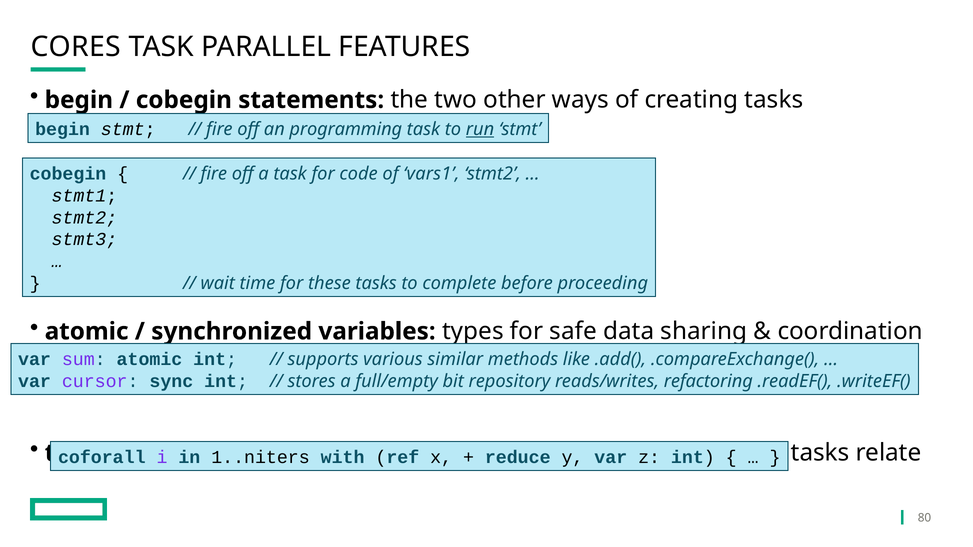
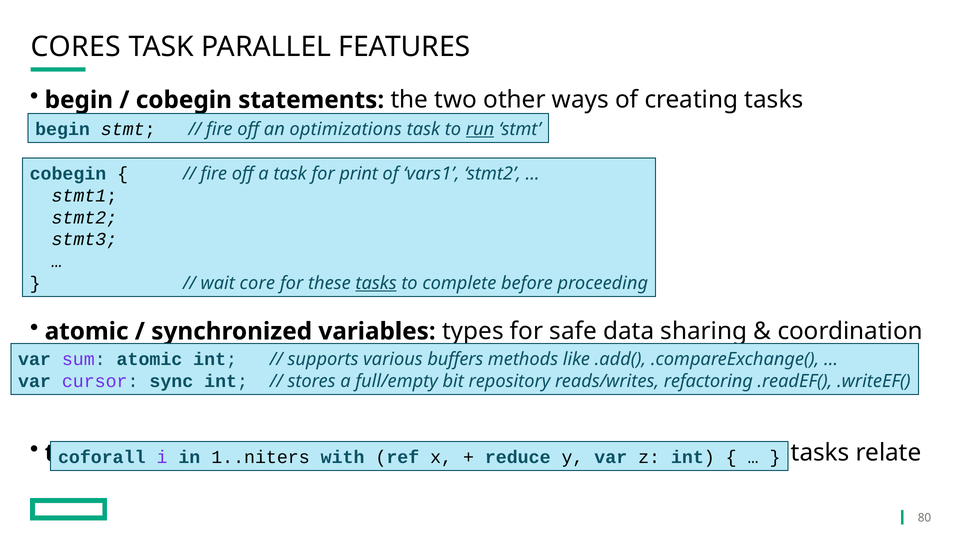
programming: programming -> optimizations (346, 129)
code: code -> print (359, 174)
time: time -> core (257, 283)
tasks underline: none -> present (376, 283)
similar: similar -> buffers (455, 360)
